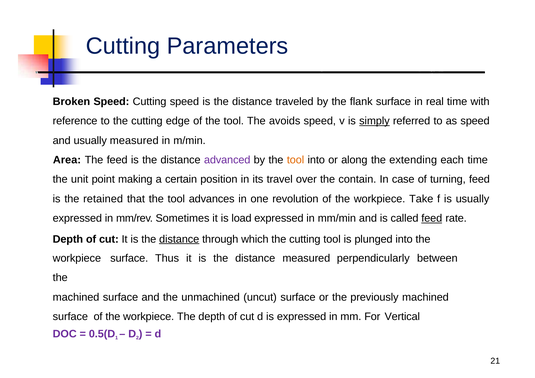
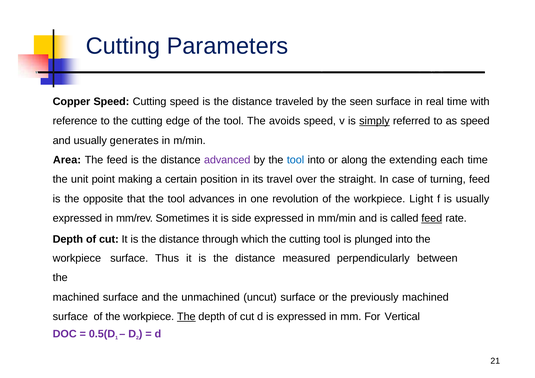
Broken: Broken -> Copper (71, 102)
flank: flank -> seen (361, 102)
usually measured: measured -> generates (134, 141)
tool colour: orange -> blue (296, 160)
contain: contain -> straight (357, 179)
retained: retained -> opposite (103, 199)
Take: Take -> Light (421, 199)
load: load -> side (241, 218)
distance underline: present -> none (179, 239)
The underline: none -> present (186, 317)
